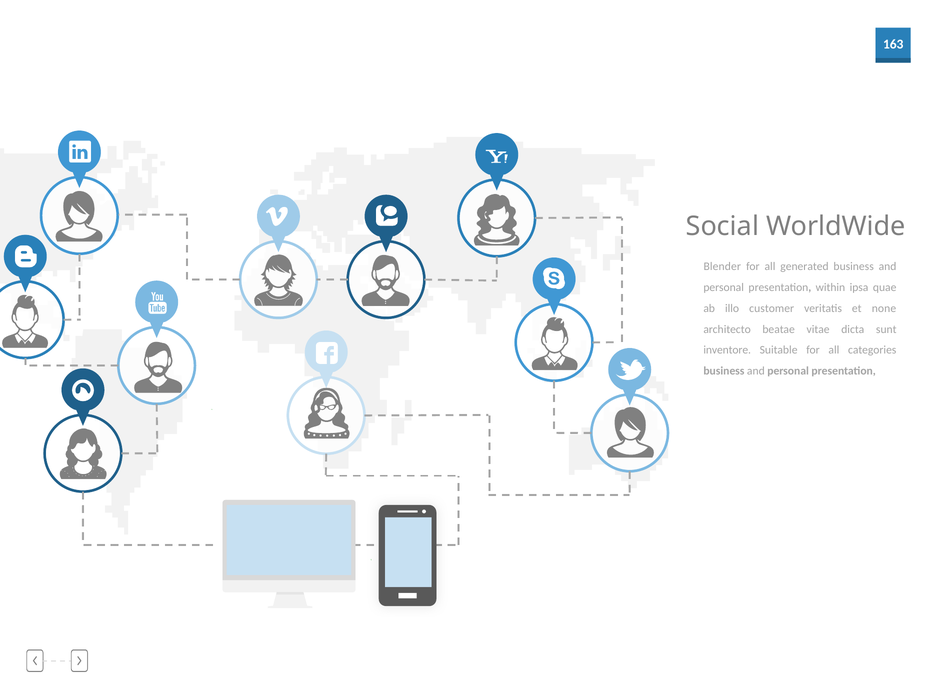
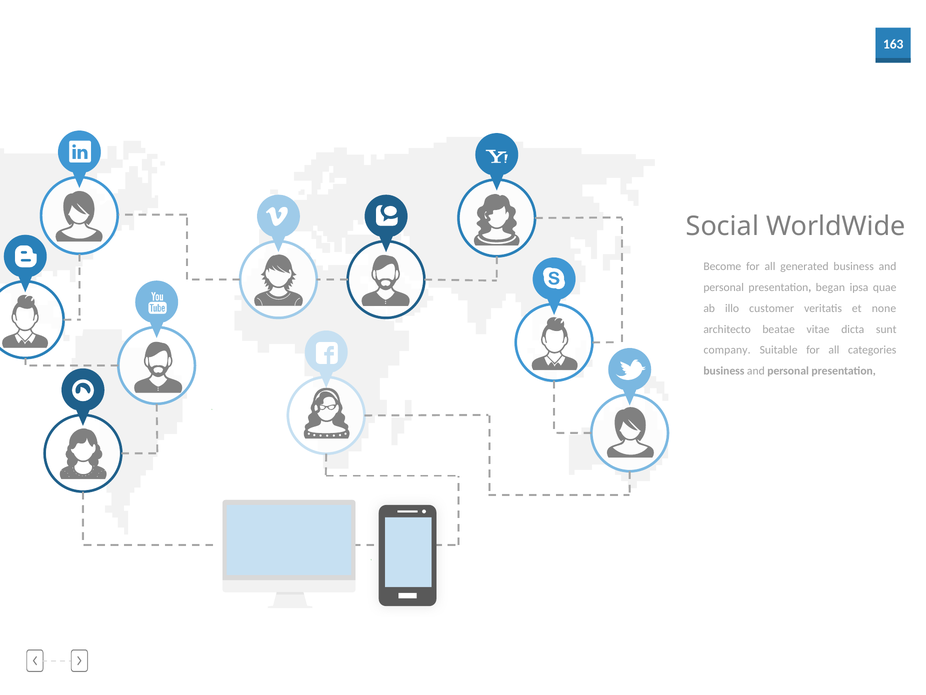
Blender: Blender -> Become (722, 266)
within: within -> began (830, 287)
inventore: inventore -> company (727, 350)
